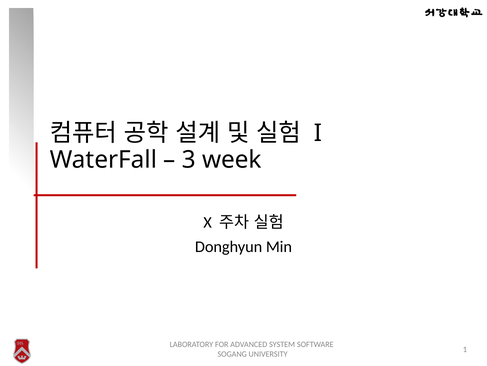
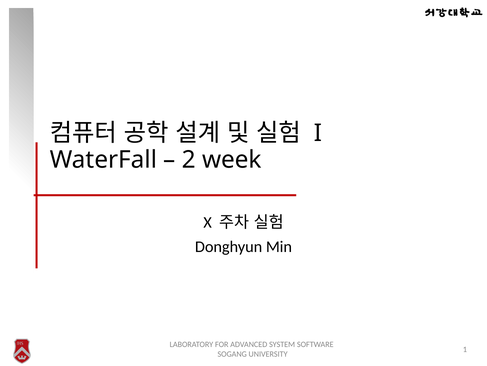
3: 3 -> 2 (189, 159)
